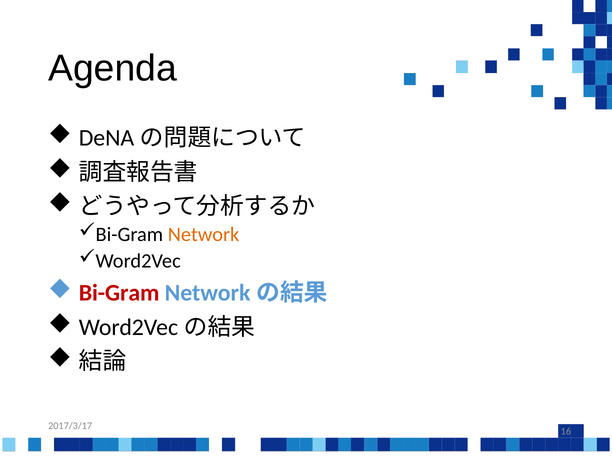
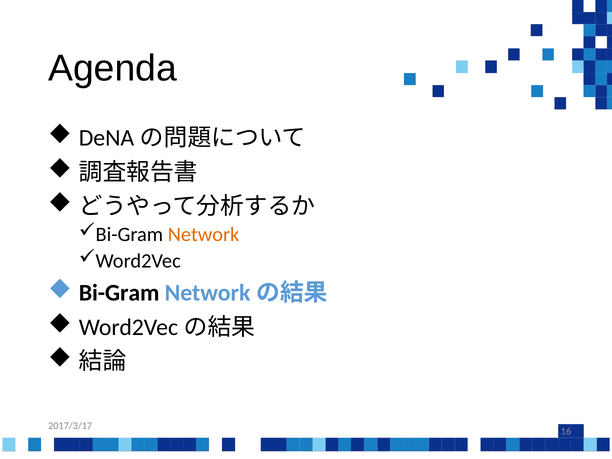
Bi-Gram colour: red -> black (119, 293)
